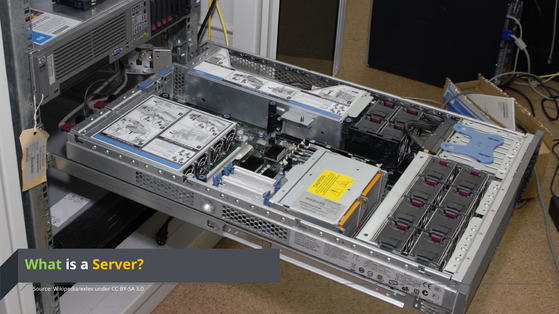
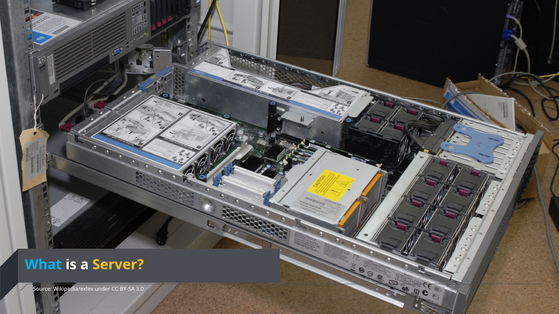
What colour: light green -> light blue (43, 265)
